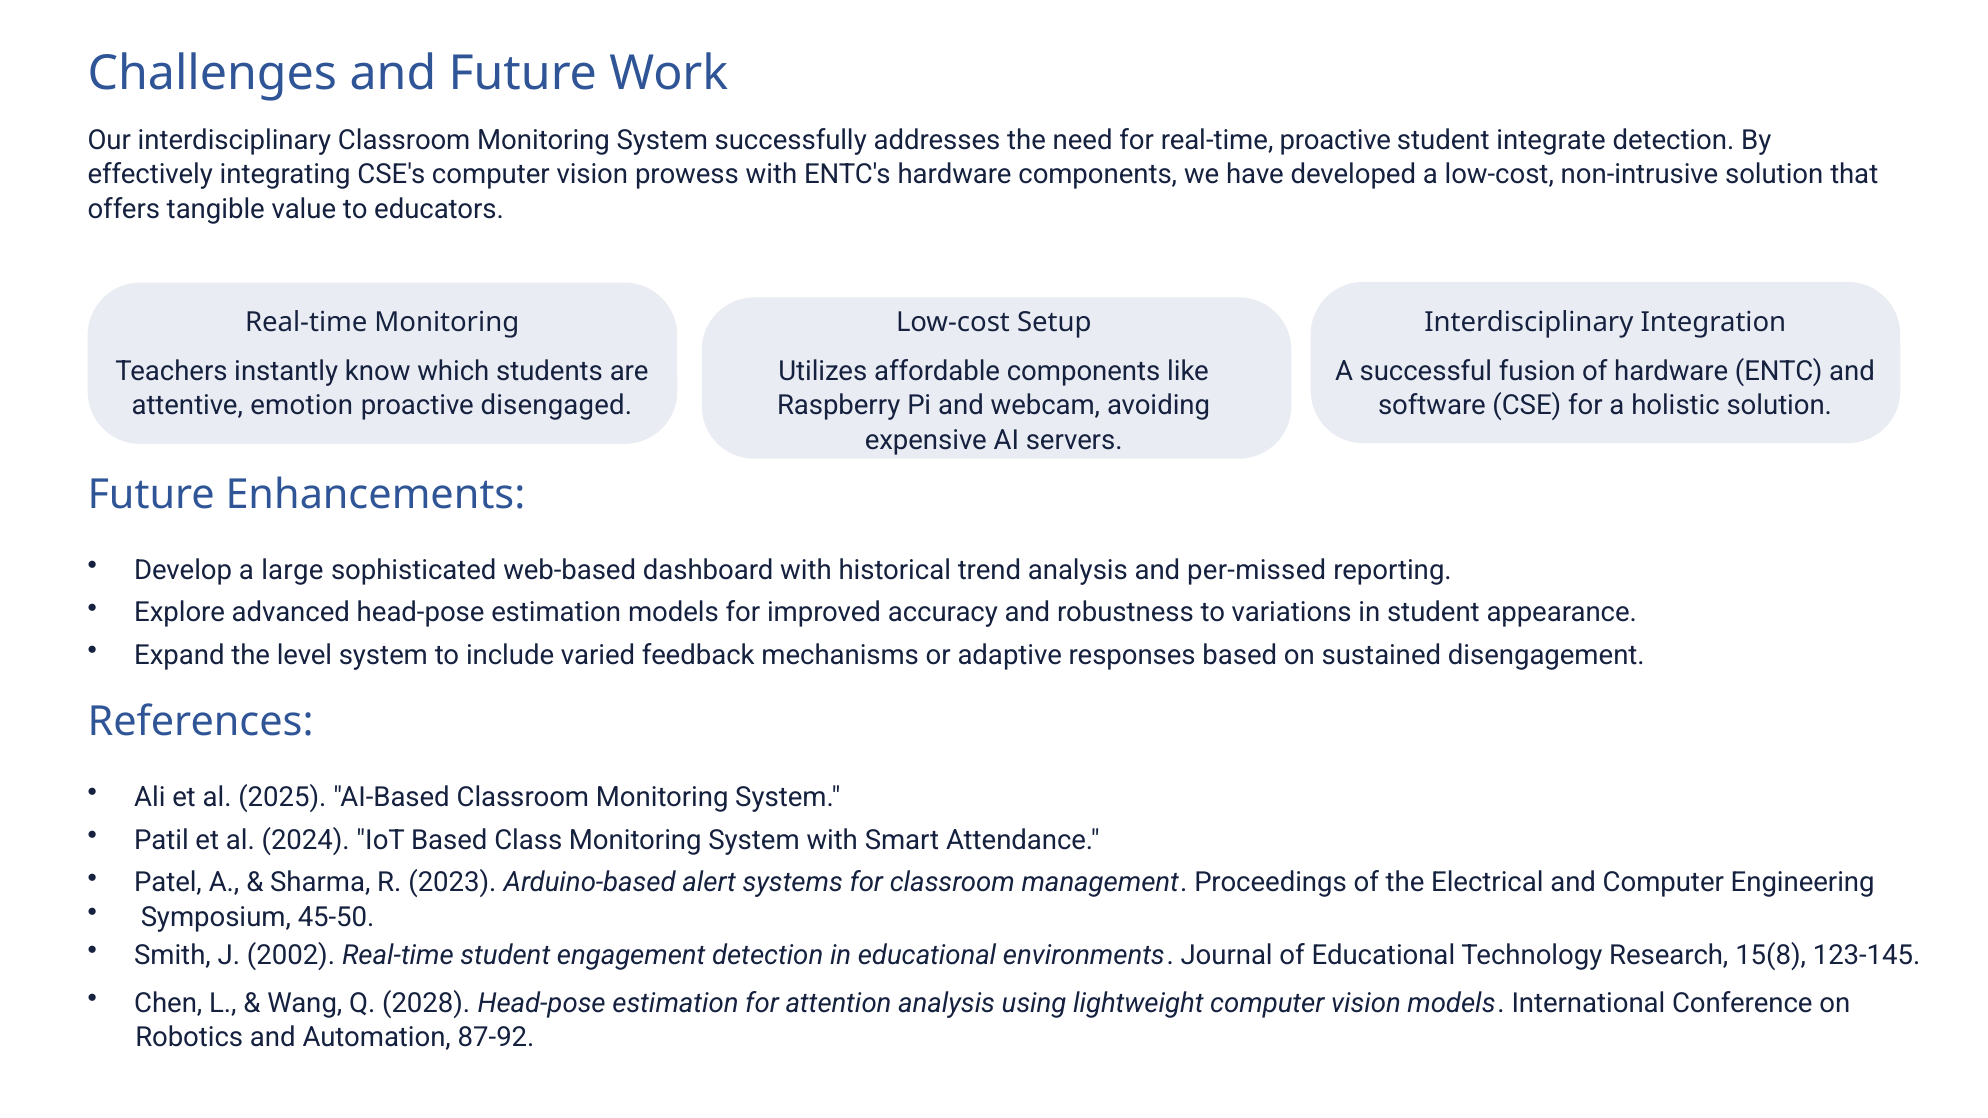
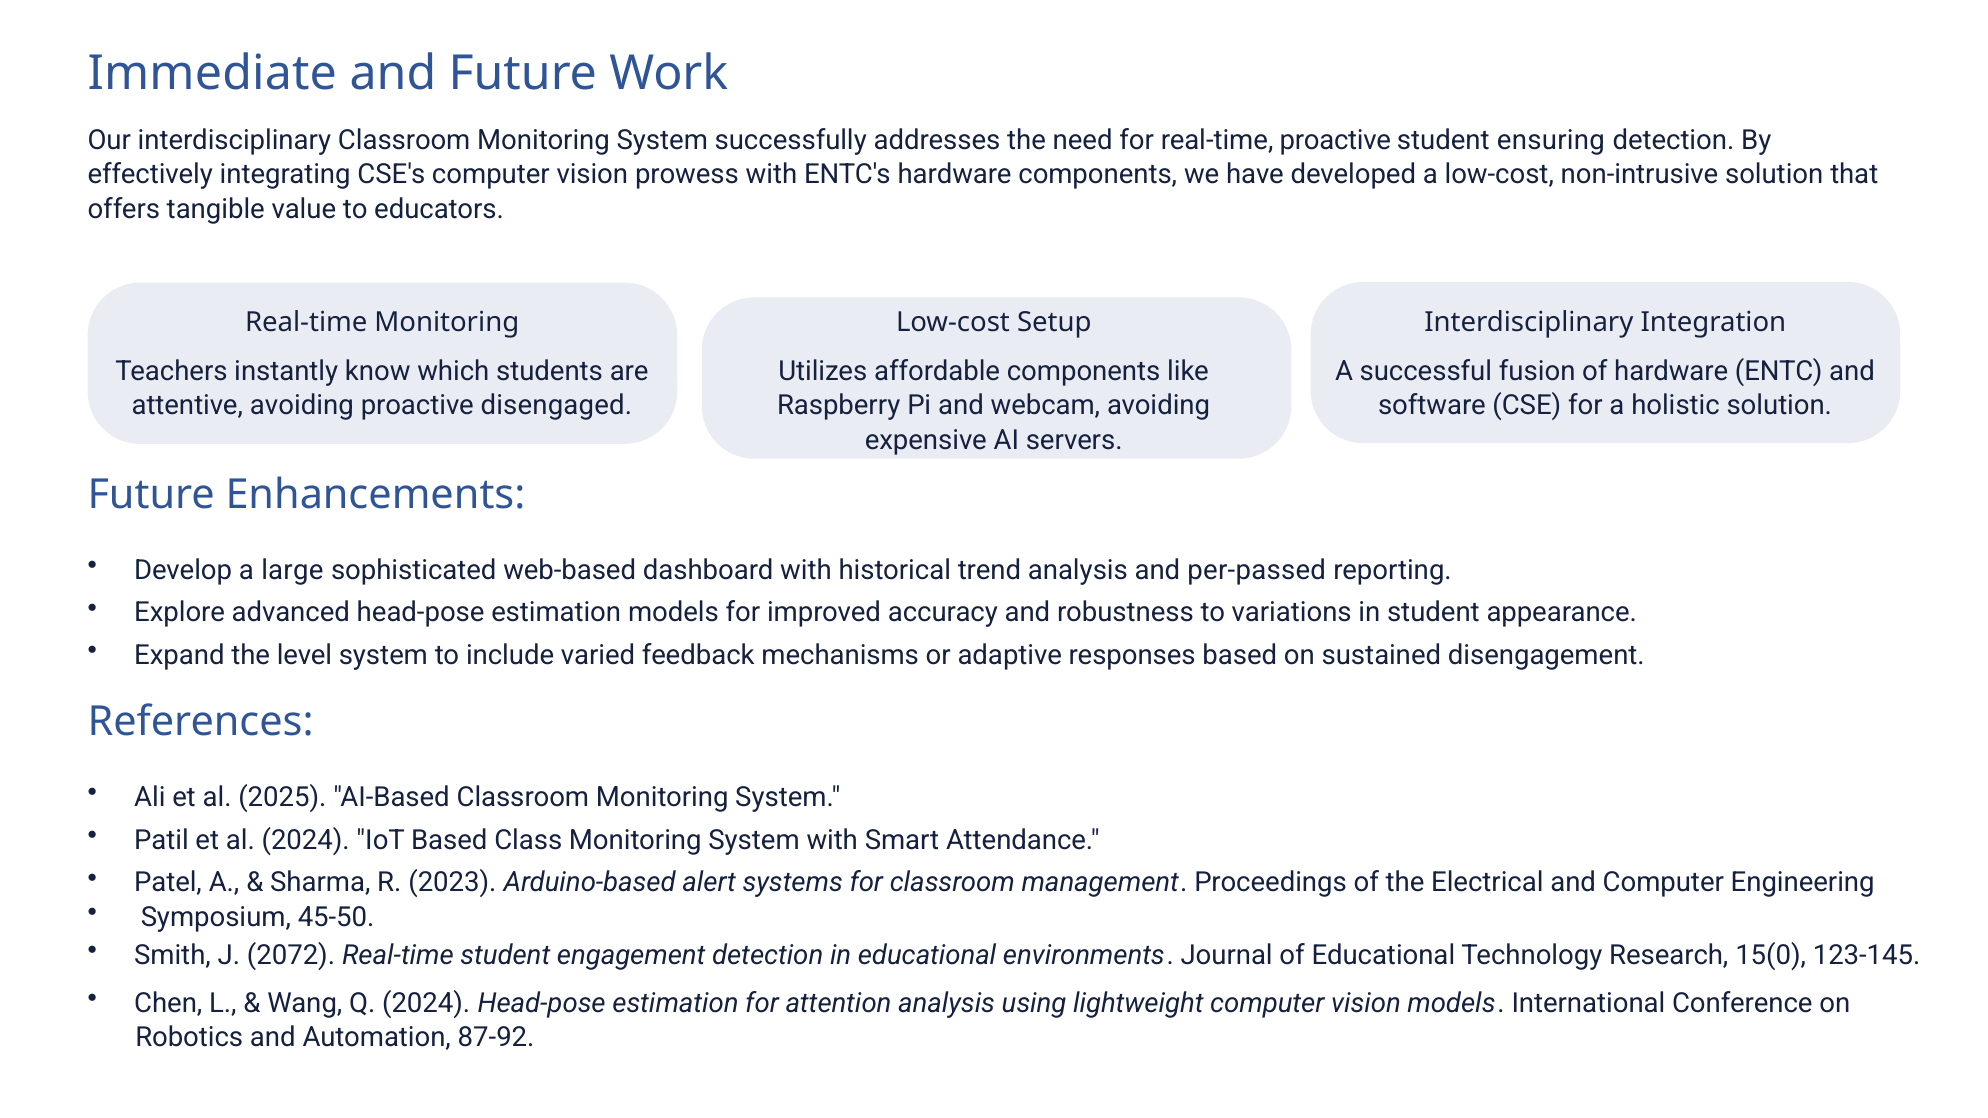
Challenges: Challenges -> Immediate (212, 74)
integrate: integrate -> ensuring (1551, 140)
attentive emotion: emotion -> avoiding (302, 406)
per-missed: per-missed -> per-passed (1257, 570)
2002: 2002 -> 2072 (291, 956)
15(8: 15(8 -> 15(0 (1771, 956)
Q 2028: 2028 -> 2024 (426, 1004)
